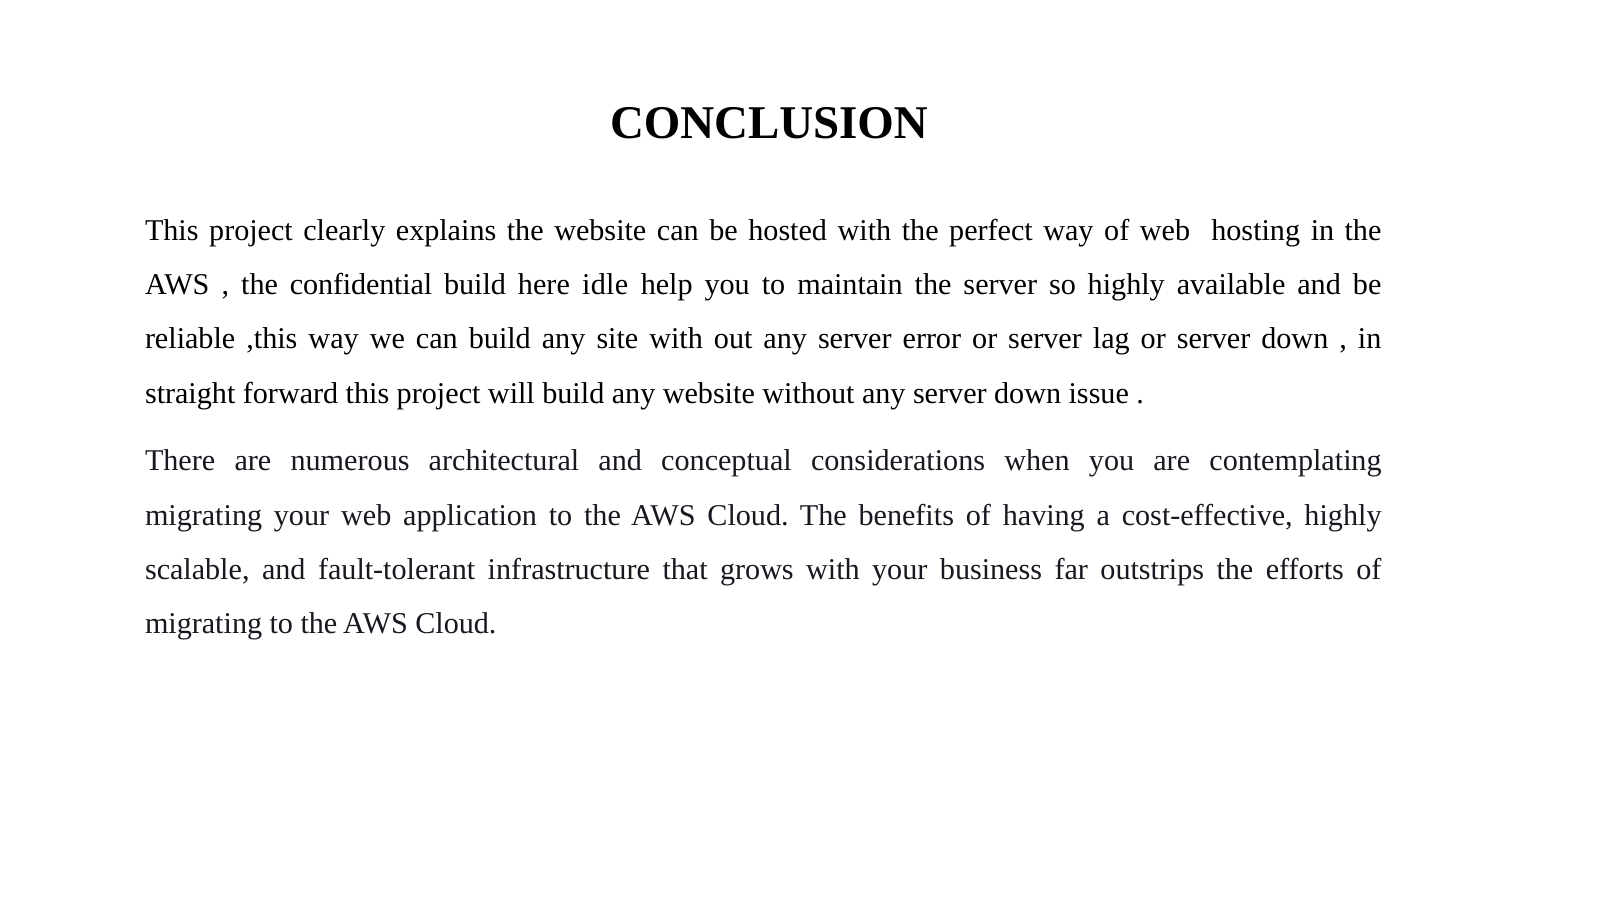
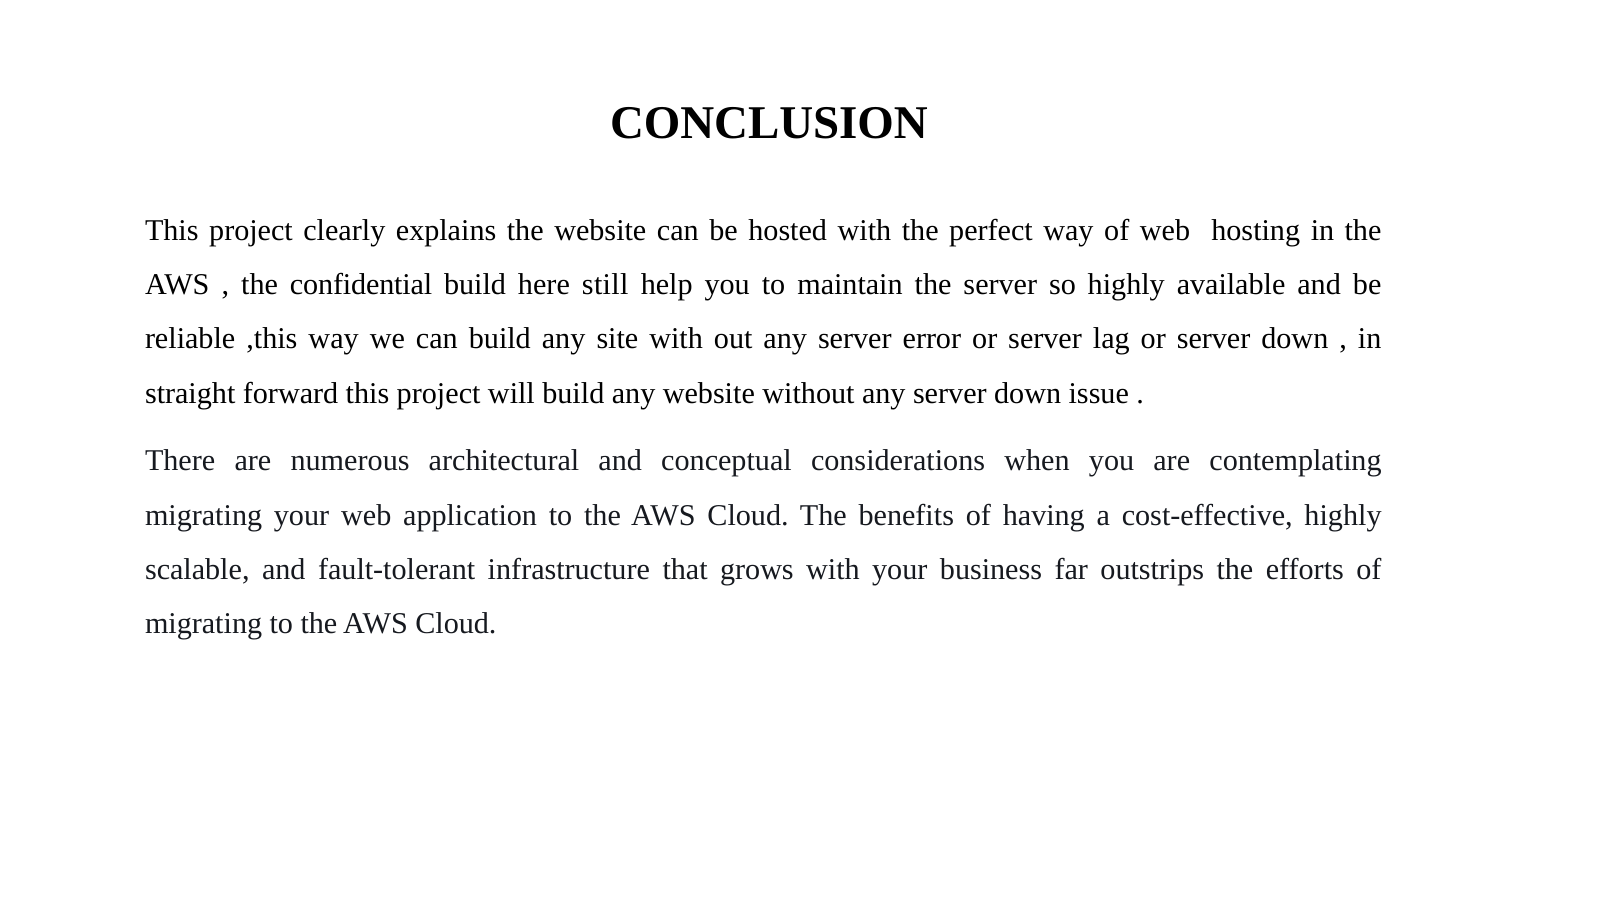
idle: idle -> still (605, 285)
